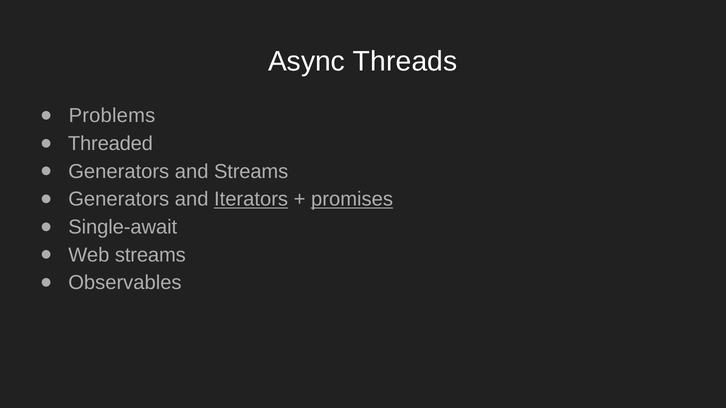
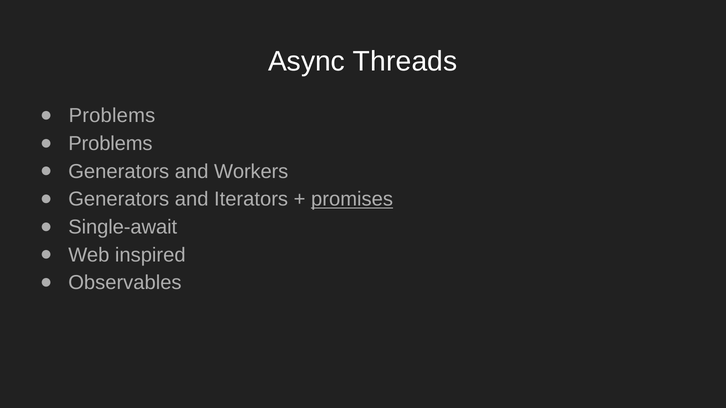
Threaded: Threaded -> Problems (110, 144)
and Streams: Streams -> Workers (251, 172)
Iterators underline: present -> none (251, 199)
Web streams: streams -> inspired (150, 255)
